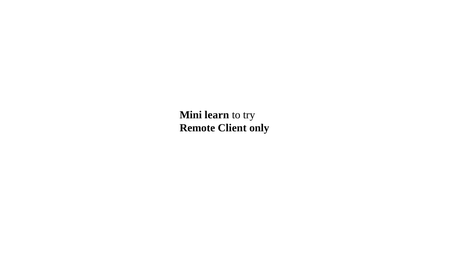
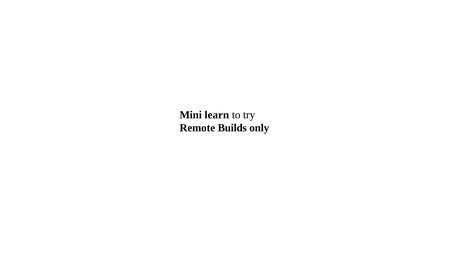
Client: Client -> Builds (232, 128)
